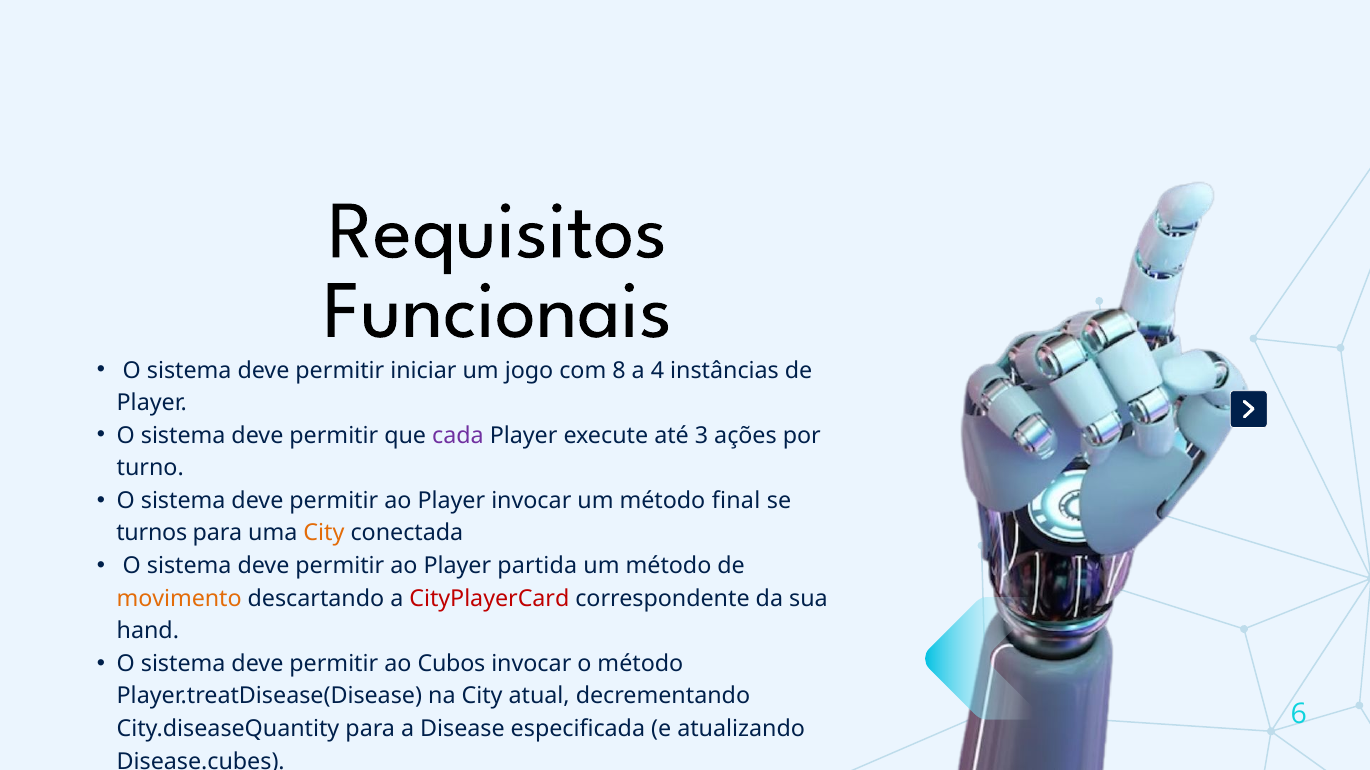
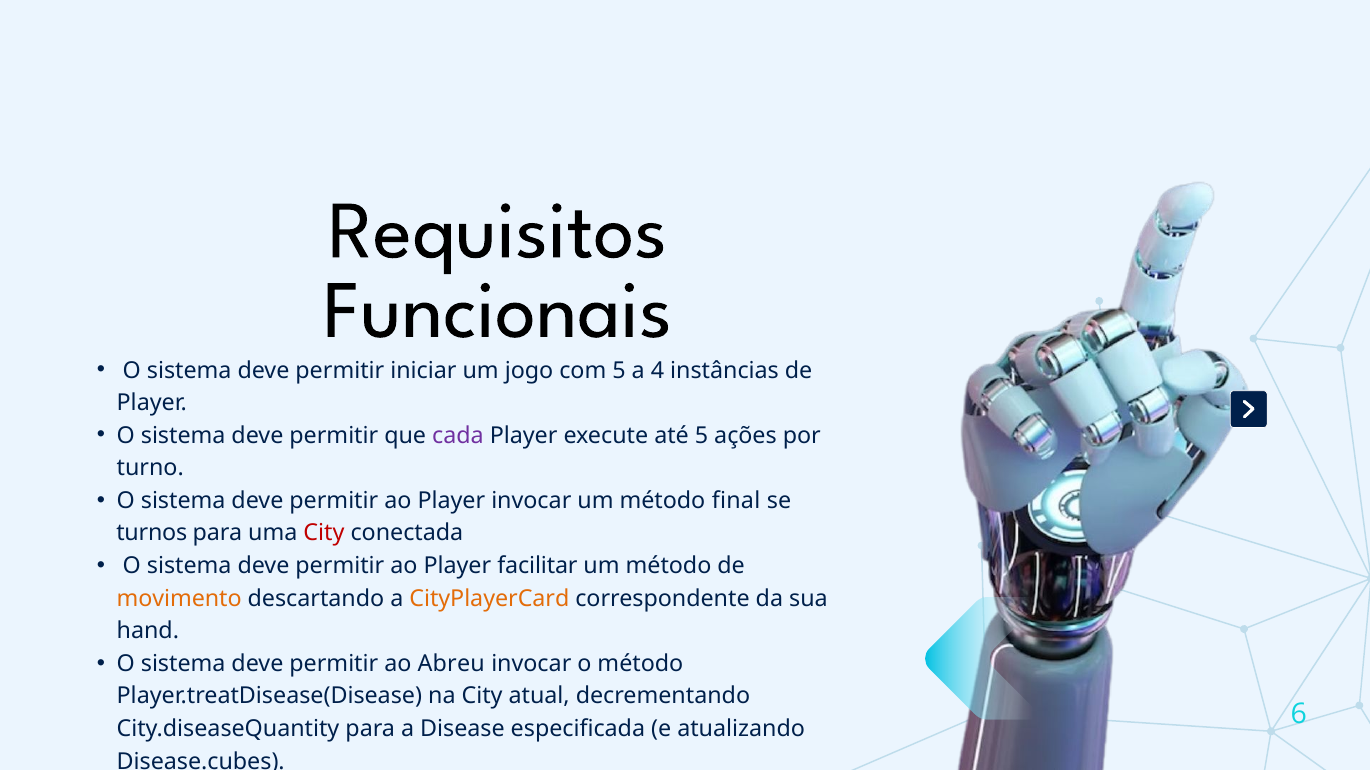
com 8: 8 -> 5 (619, 371)
até 3: 3 -> 5 (702, 436)
City colour: orange -> red (324, 534)
partida: partida -> facilitar (537, 566)
CityPlayerCard colour: red -> orange (489, 599)
Cubos: Cubos -> Abreu (451, 664)
